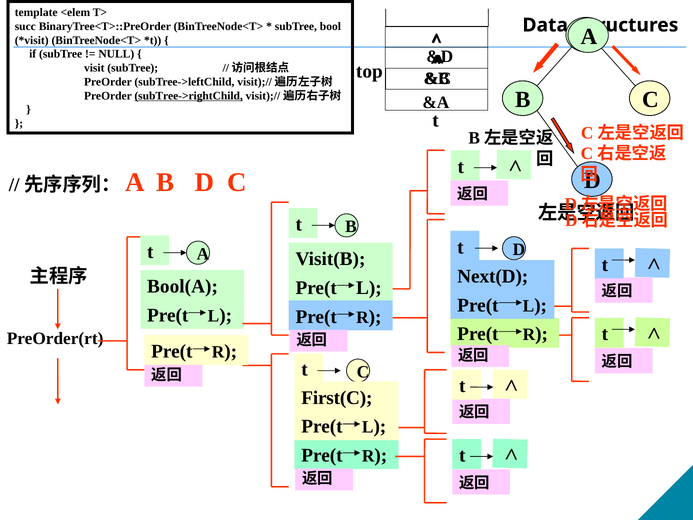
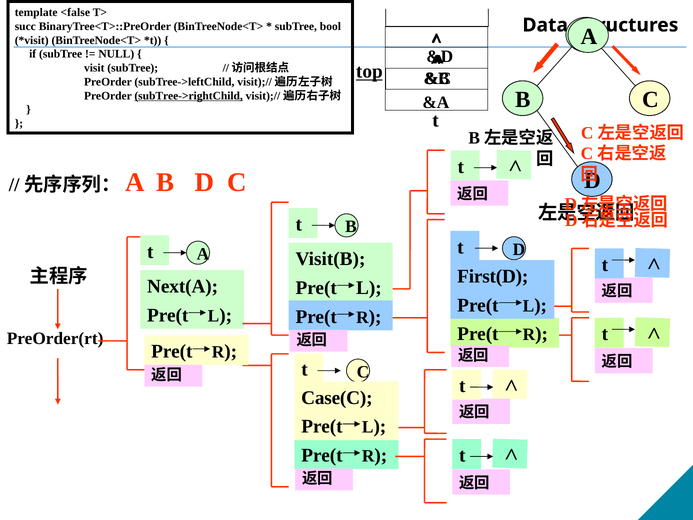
<elem: <elem -> <false (75, 13)
top underline: none -> present (369, 72)
Next(D: Next(D -> First(D (493, 276)
Bool(A: Bool(A -> Next(A (183, 286)
First(C: First(C -> Case(C (337, 397)
